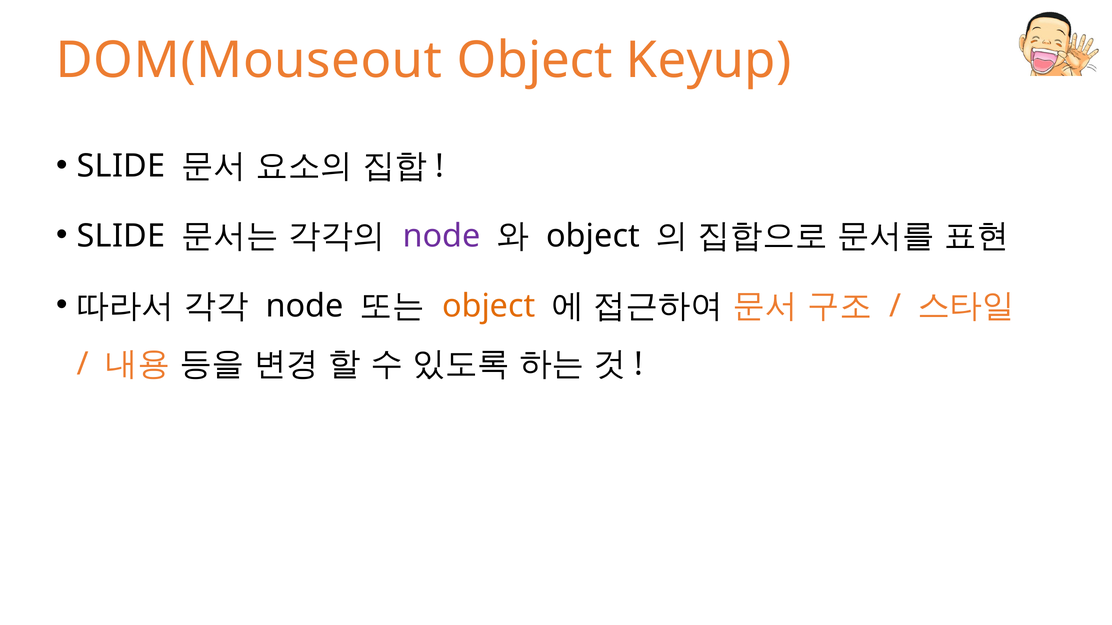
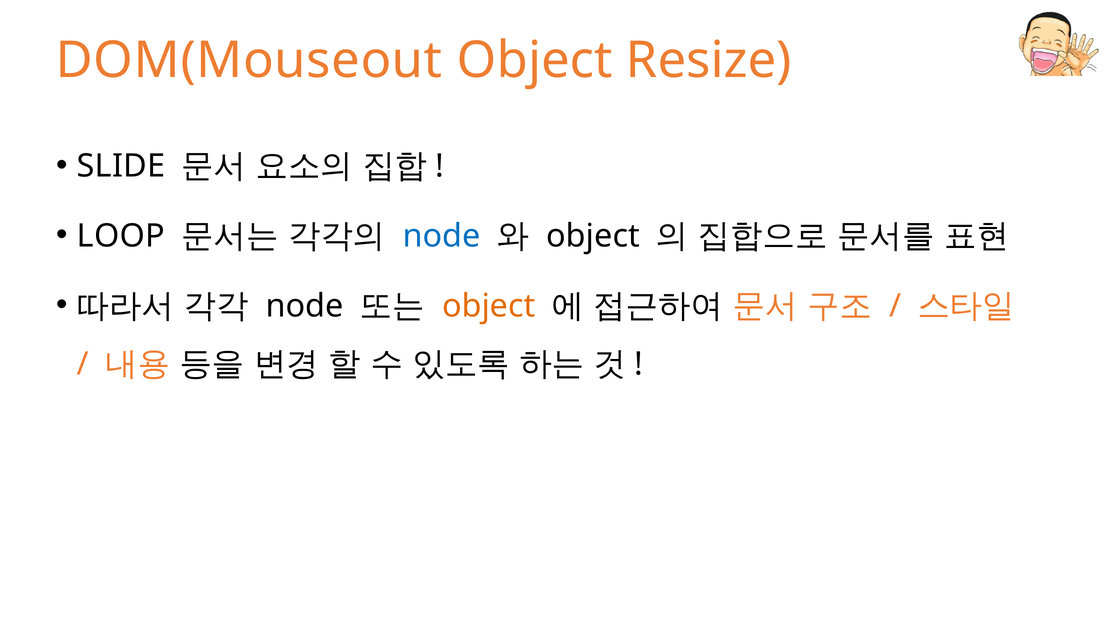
Keyup: Keyup -> Resize (709, 60)
SLIDE: SLIDE -> LOOP (121, 236)
node colour: purple -> blue (442, 236)
